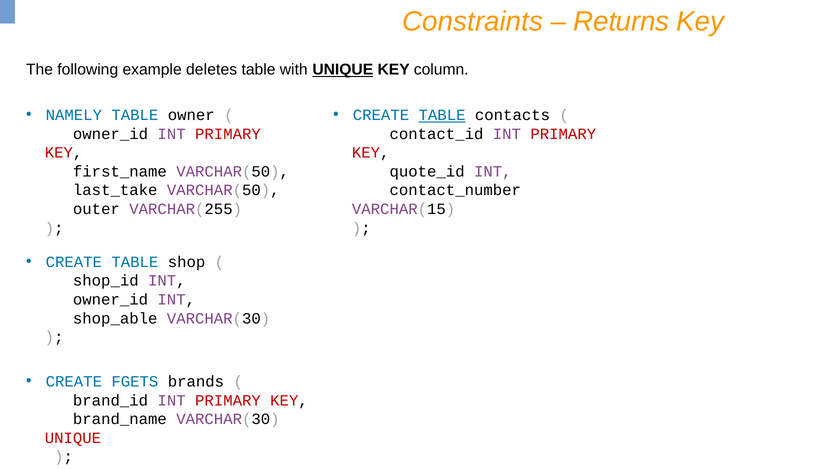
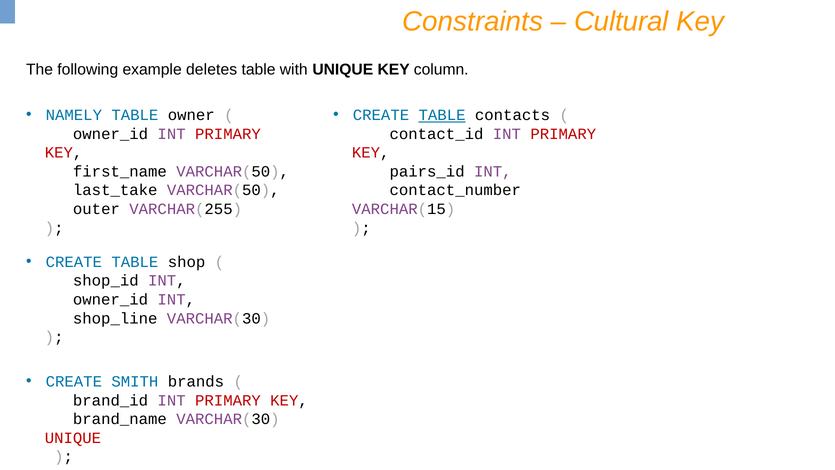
Returns: Returns -> Cultural (621, 22)
UNIQUE underline: present -> none (343, 70)
quote_id: quote_id -> pairs_id (427, 171)
shop_able: shop_able -> shop_line (115, 318)
FGETS: FGETS -> SMITH (135, 381)
